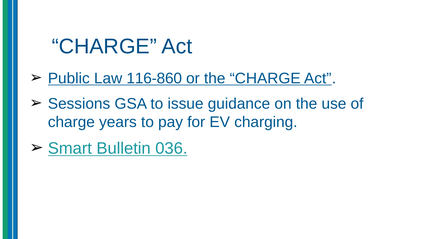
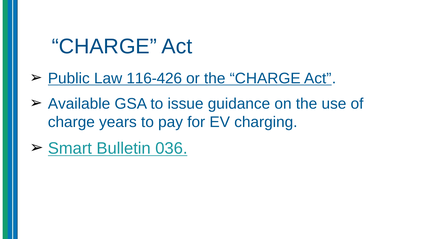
116-860: 116-860 -> 116-426 (154, 78)
Sessions: Sessions -> Available (79, 104)
